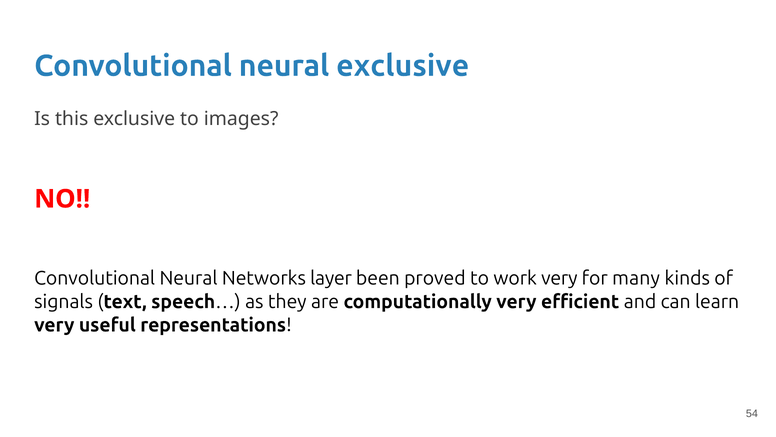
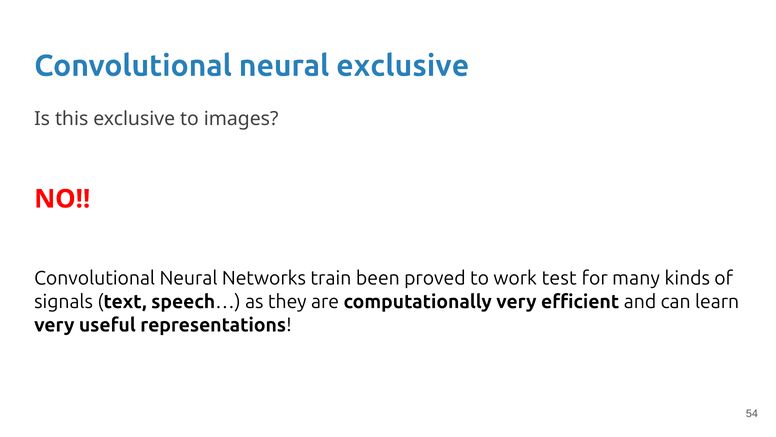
layer: layer -> train (331, 278)
work very: very -> test (559, 278)
